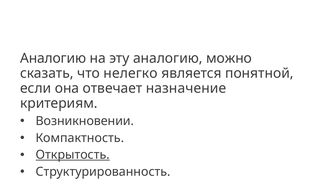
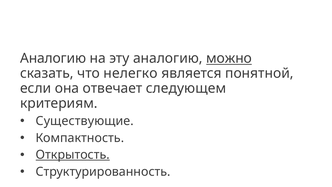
можно underline: none -> present (229, 58)
назначение: назначение -> следующем (186, 88)
Возникновении: Возникновении -> Существующие (85, 121)
